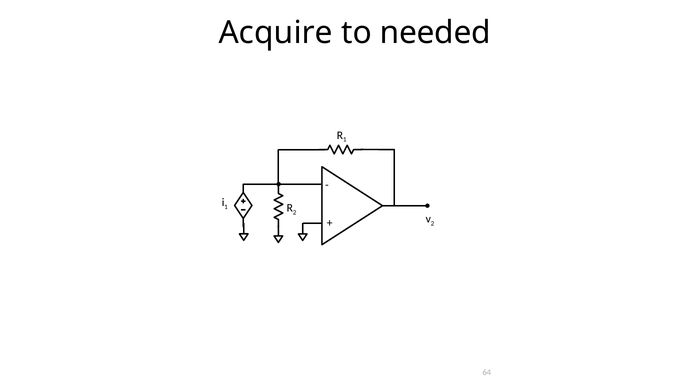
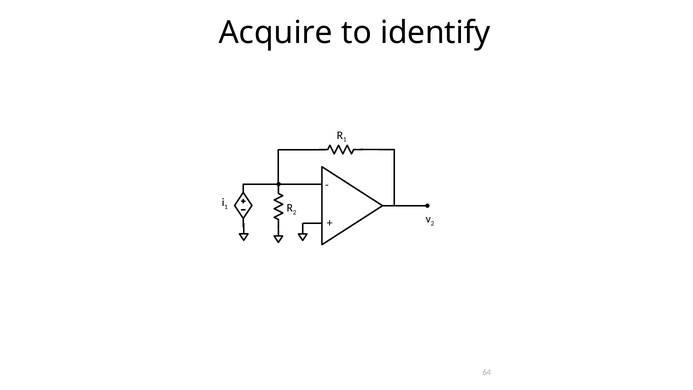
needed: needed -> identify (435, 33)
